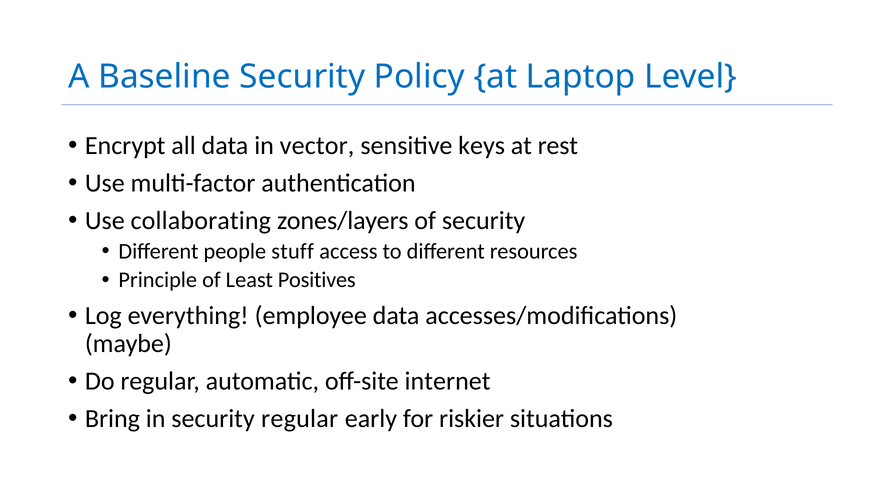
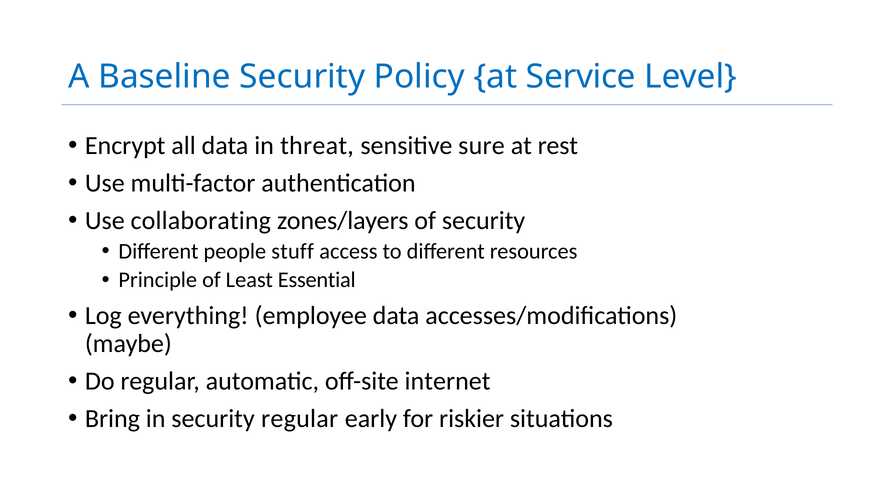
Laptop: Laptop -> Service (581, 77)
vector: vector -> threat (317, 146)
keys: keys -> sure (482, 146)
Positives: Positives -> Essential (317, 280)
